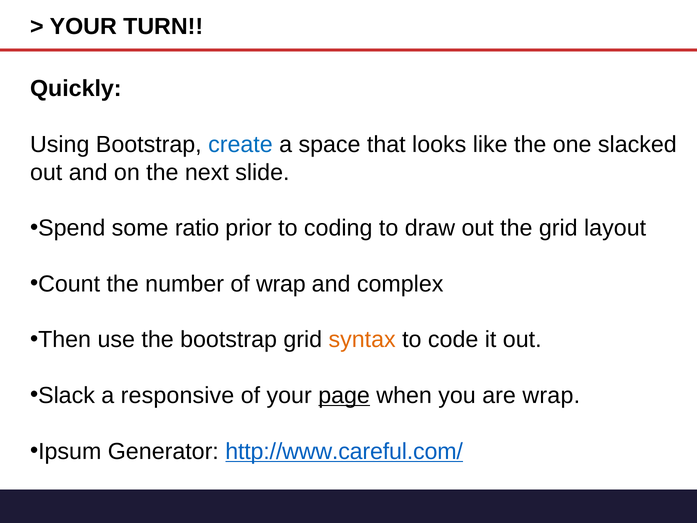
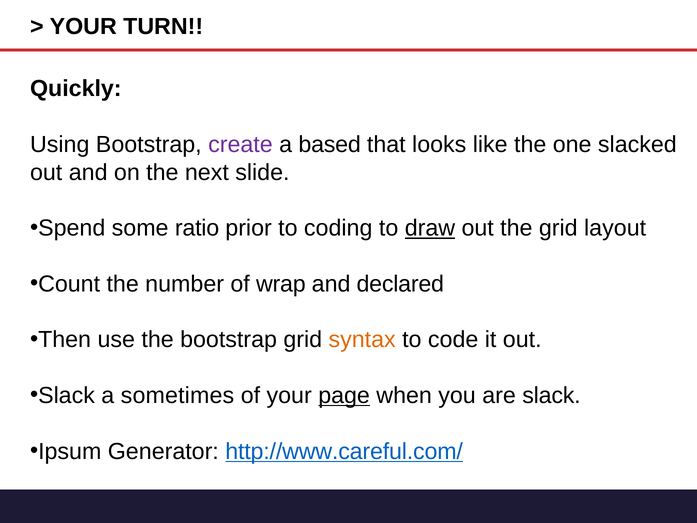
create colour: blue -> purple (240, 144)
space: space -> based (330, 144)
draw underline: none -> present (430, 228)
complex: complex -> declared (400, 284)
responsive: responsive -> sometimes (177, 395)
are wrap: wrap -> slack (551, 395)
